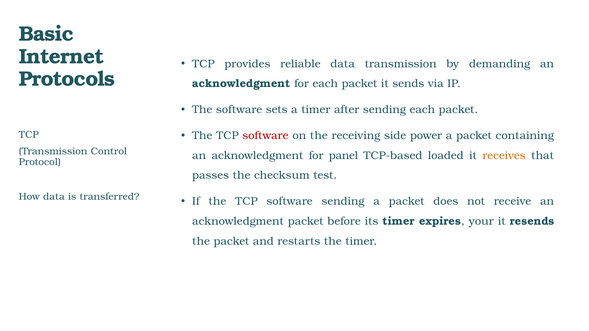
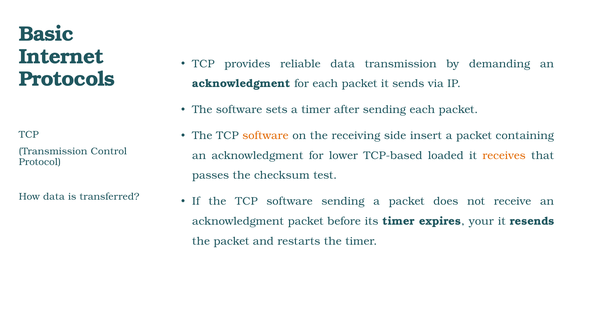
software colour: red -> orange (265, 136)
power: power -> insert (426, 136)
panel: panel -> lower (343, 156)
